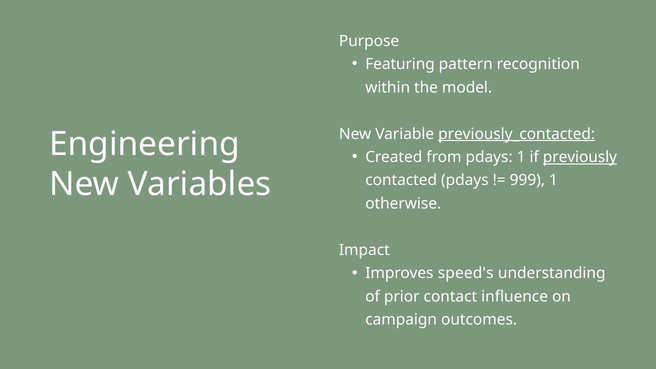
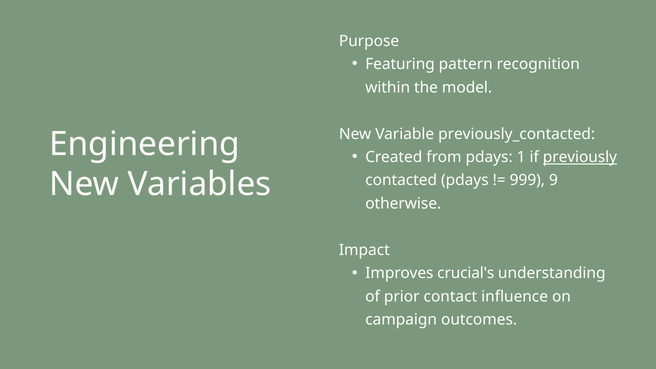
previously_contacted underline: present -> none (517, 134)
999 1: 1 -> 9 (553, 180)
speed's: speed's -> crucial's (466, 273)
